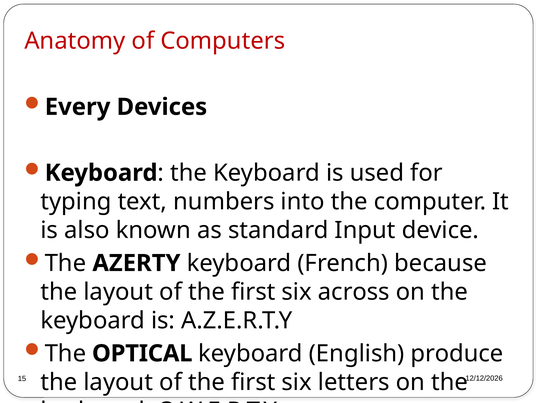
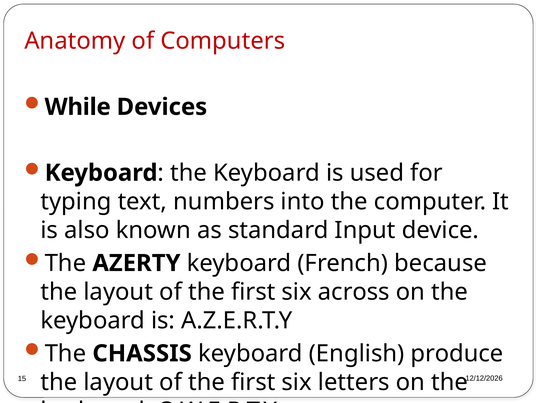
Every: Every -> While (78, 107)
OPTICAL: OPTICAL -> CHASSIS (142, 353)
